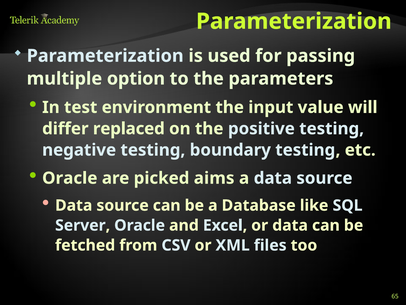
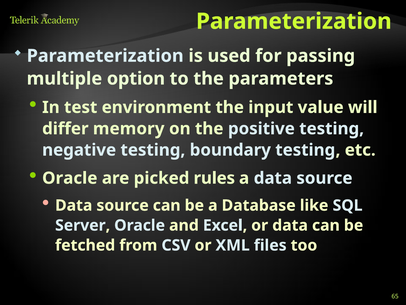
replaced: replaced -> memory (129, 128)
aims: aims -> rules (214, 178)
